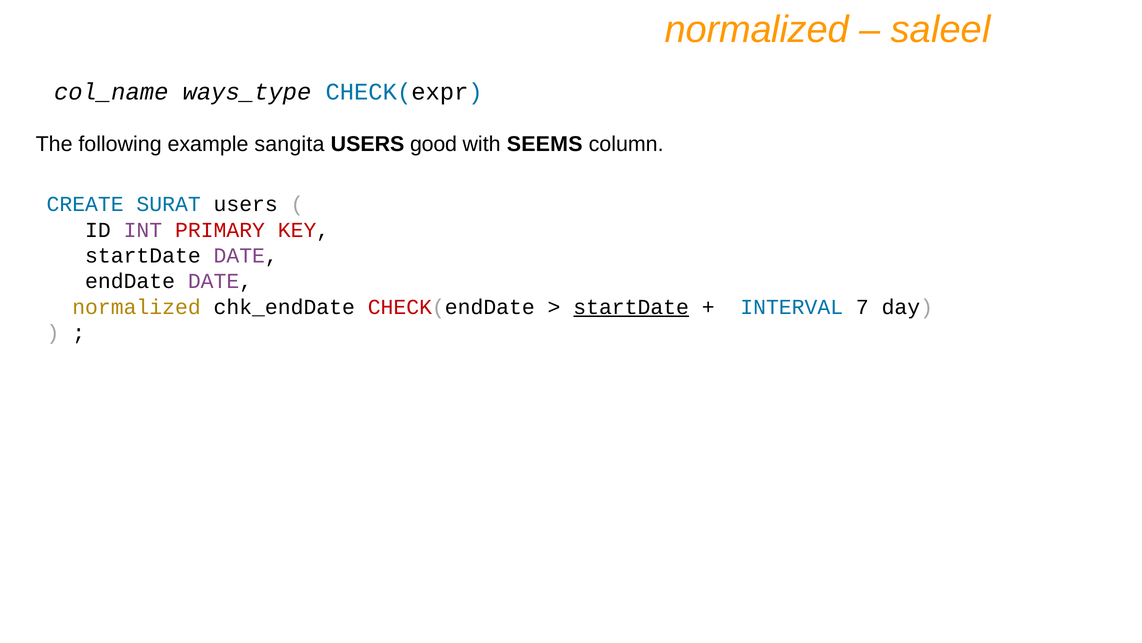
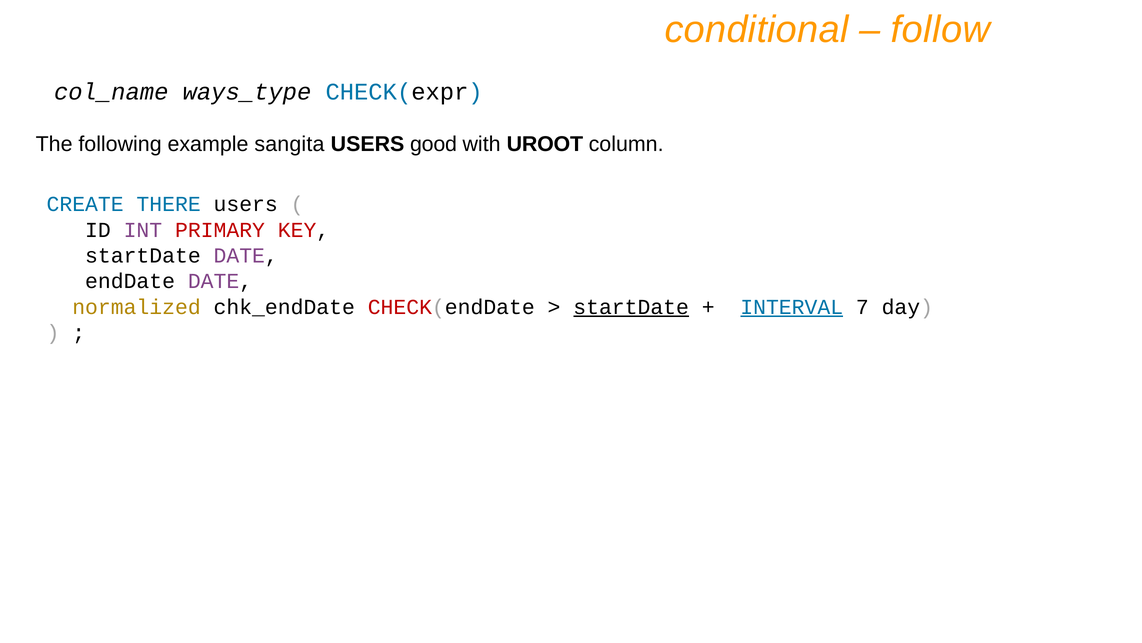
normalized: normalized -> conditional (757, 30)
saleel: saleel -> follow (941, 30)
SEEMS: SEEMS -> UROOT (545, 144)
SURAT: SURAT -> THERE (169, 204)
INTERVAL underline: none -> present (792, 307)
